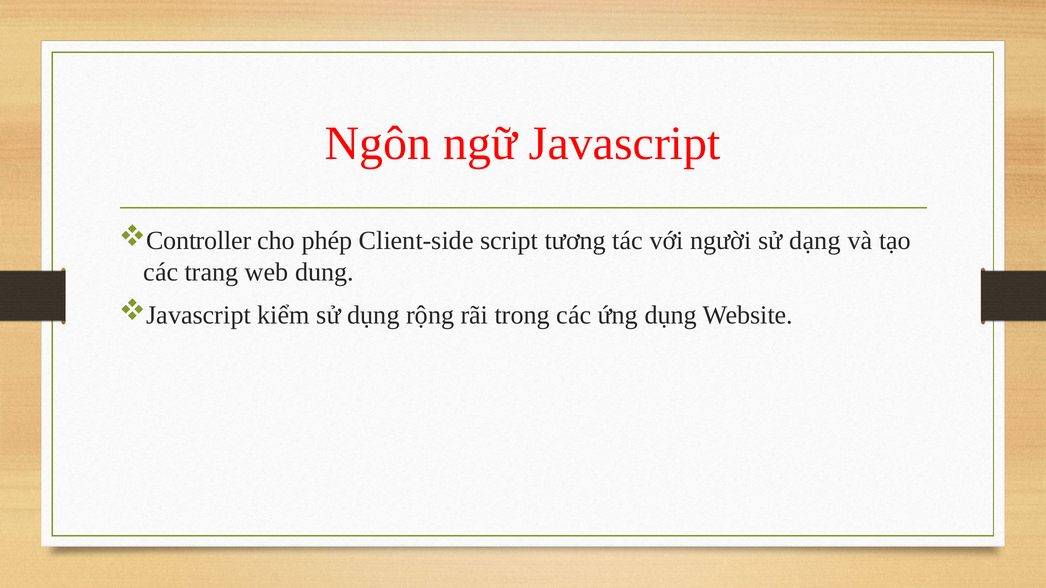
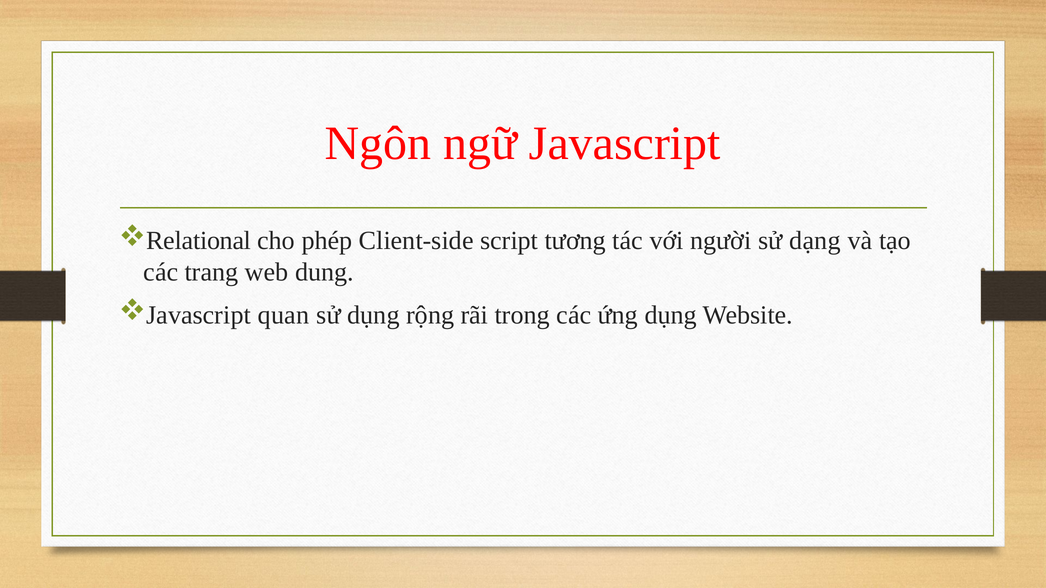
Controller: Controller -> Relational (199, 241)
kiểm: kiểm -> quan (283, 315)
